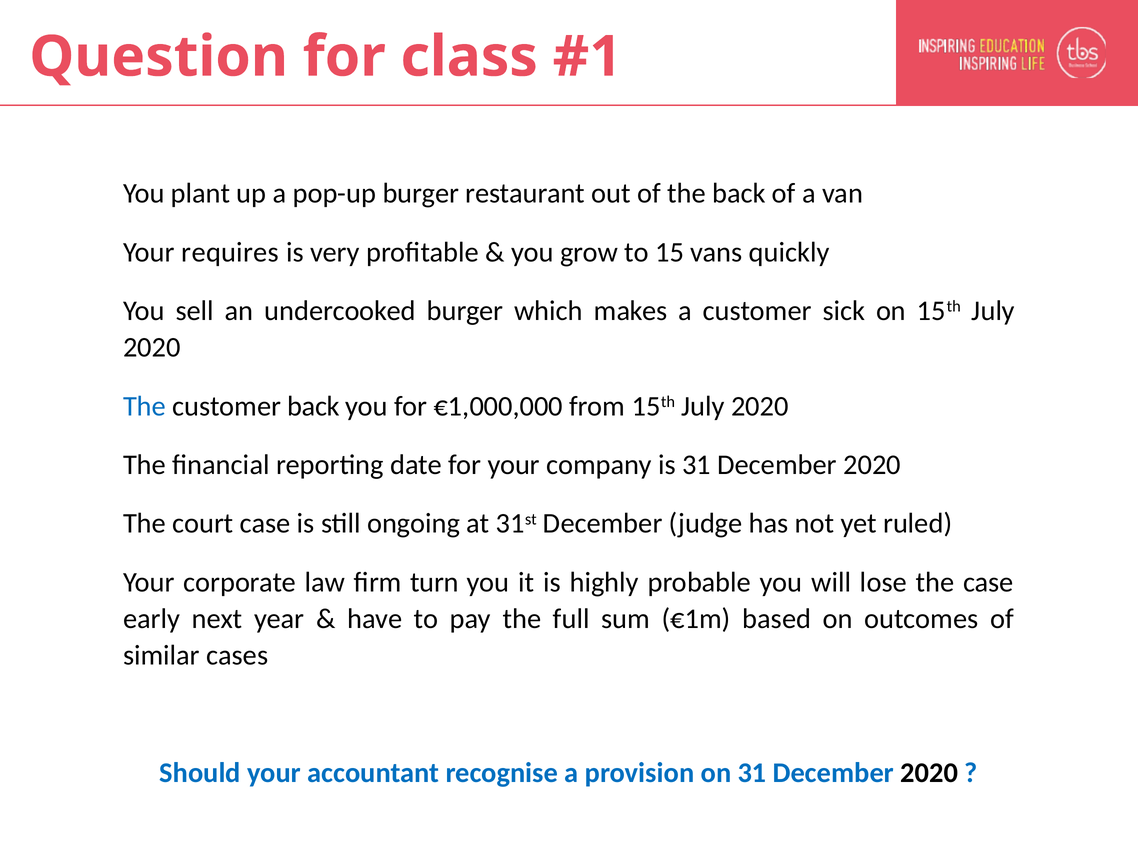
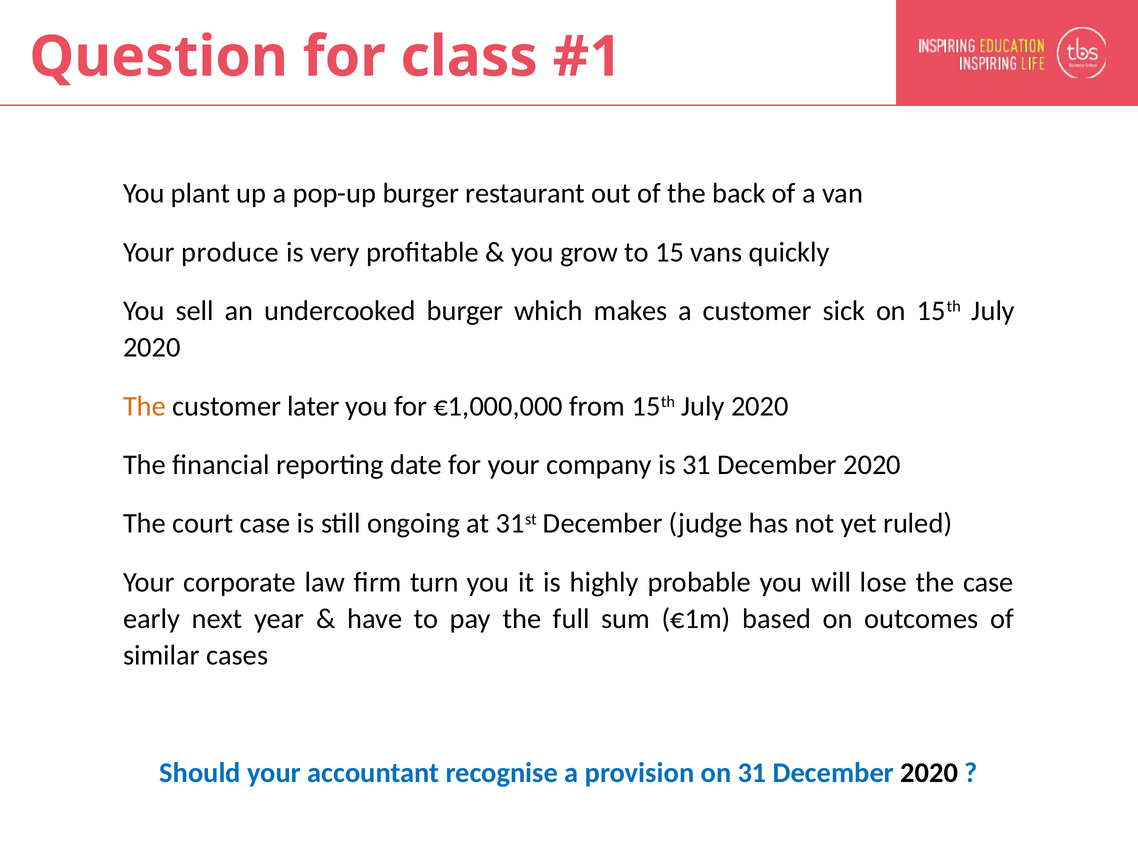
requires: requires -> produce (230, 252)
The colour: blue -> orange (144, 406)
customer back: back -> later (313, 406)
